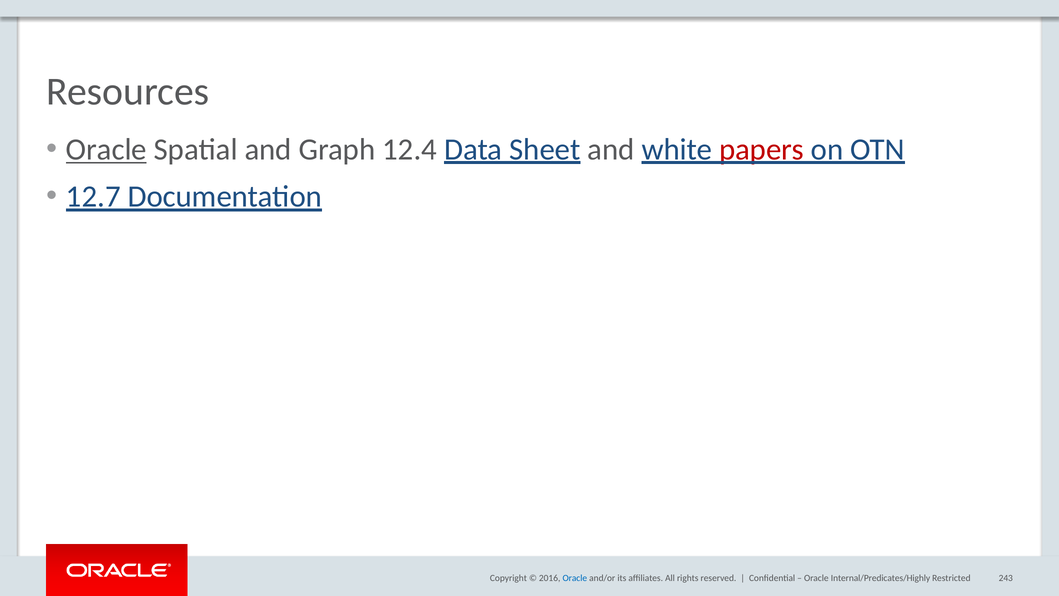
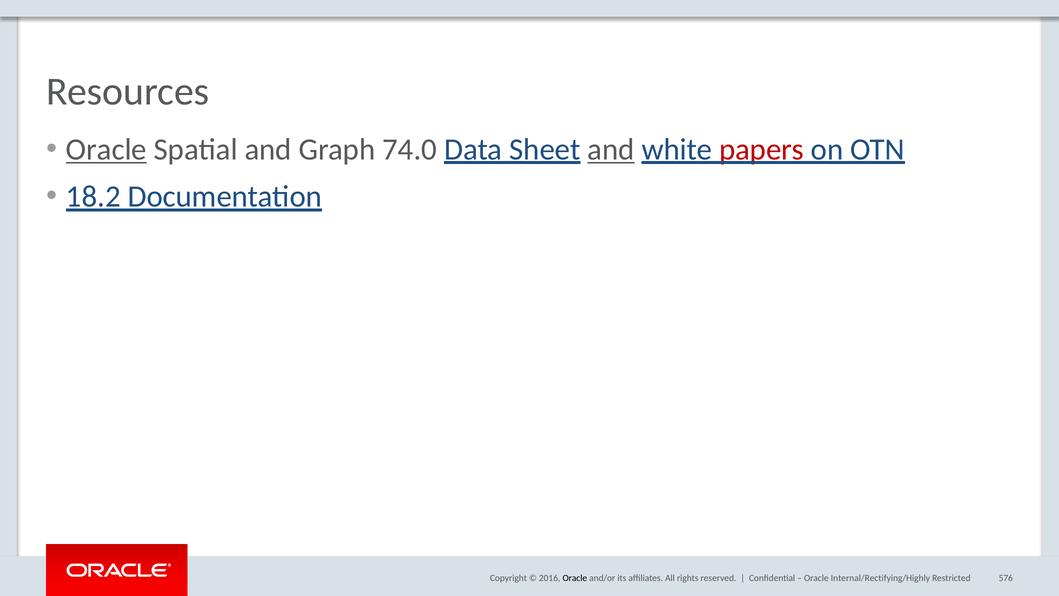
12.4: 12.4 -> 74.0 (410, 149)
and underline: none -> present (611, 149)
12.7: 12.7 -> 18.2 (93, 197)
Oracle colour: blue -> black (575, 578)
Internal/Predicates/Highly: Internal/Predicates/Highly -> Internal/Rectifying/Highly (880, 578)
243: 243 -> 576 (1006, 578)
